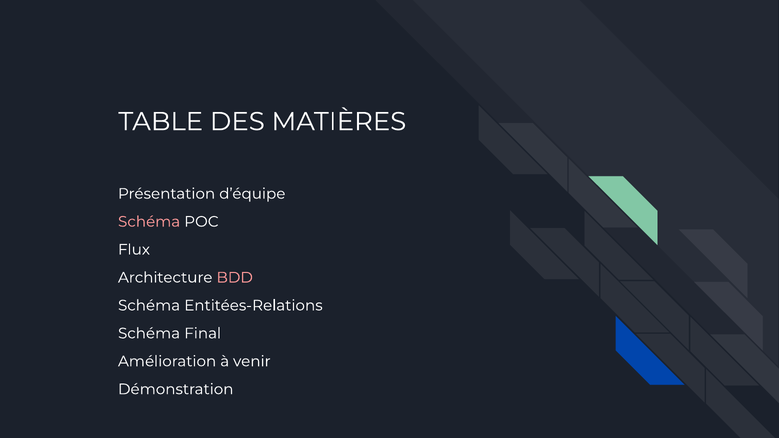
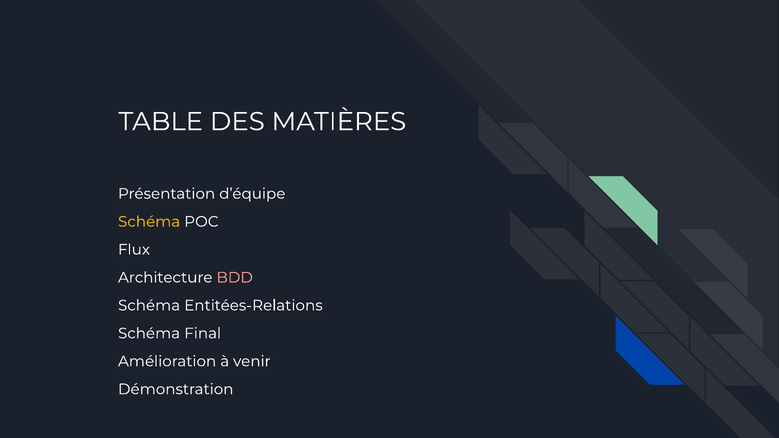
Schéma colour: pink -> yellow (149, 222)
